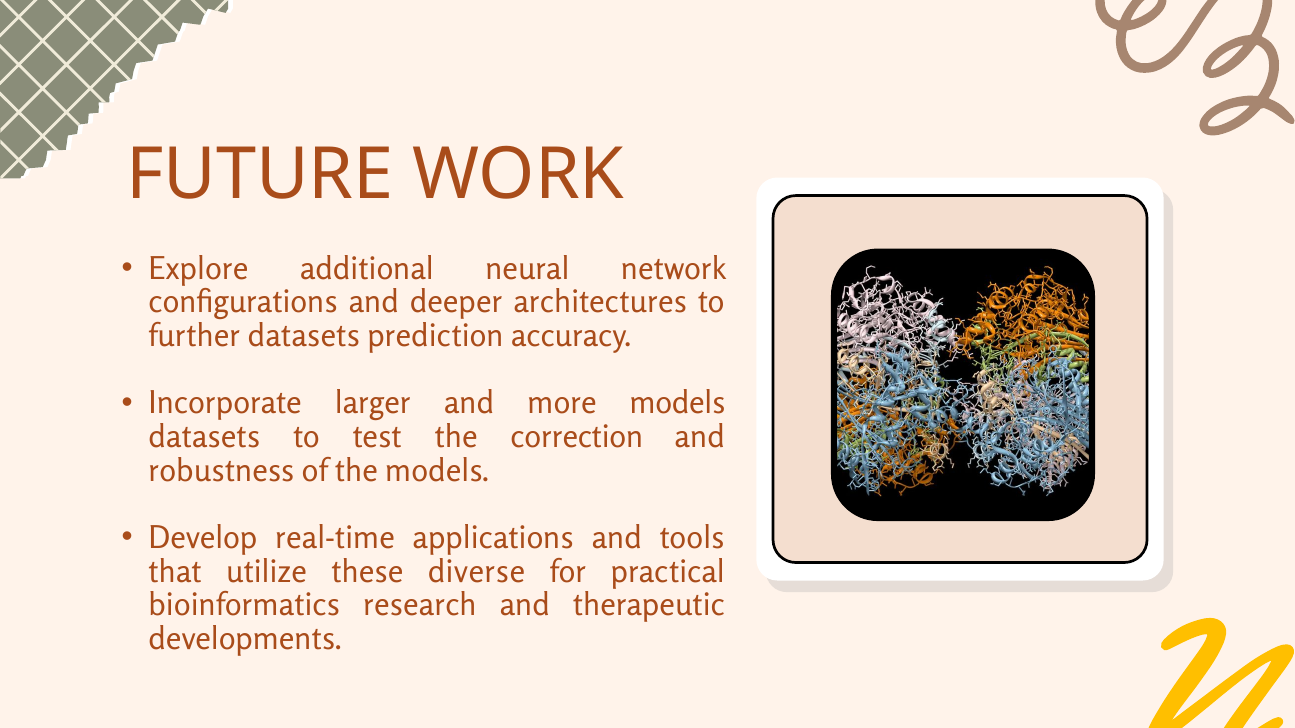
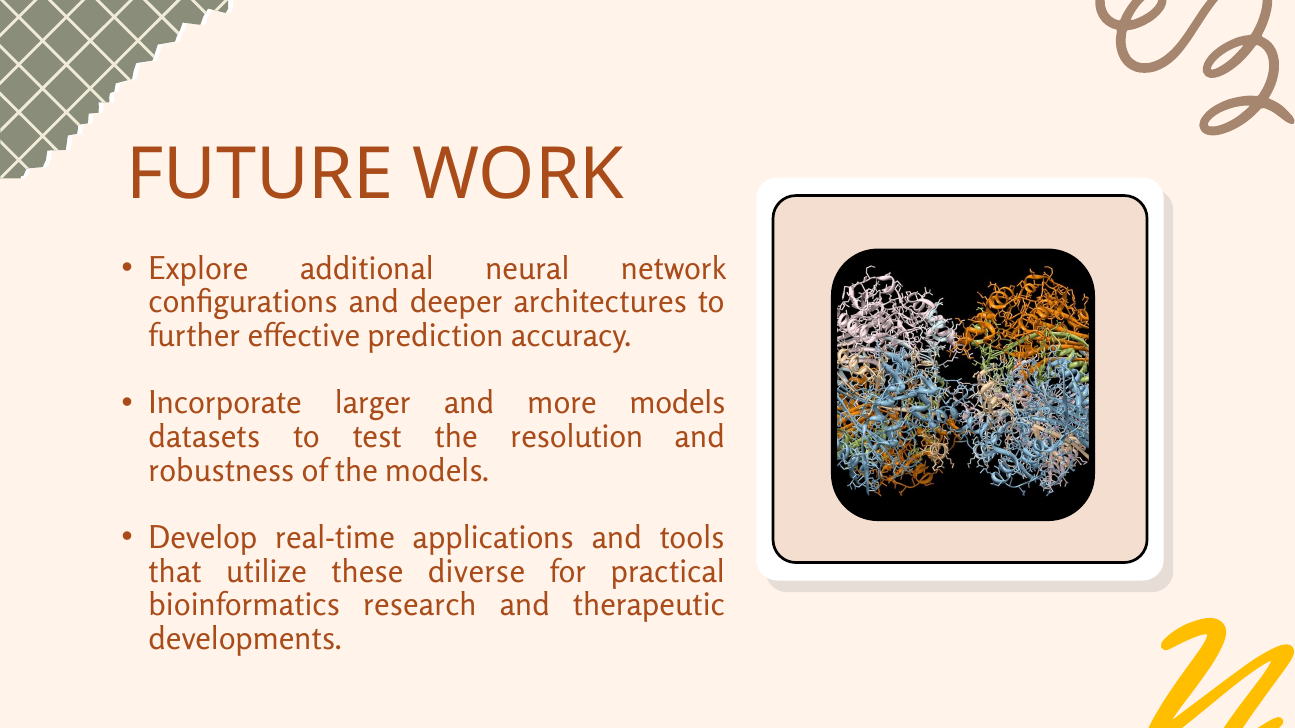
further datasets: datasets -> effective (304, 336)
correction: correction -> resolution (577, 437)
